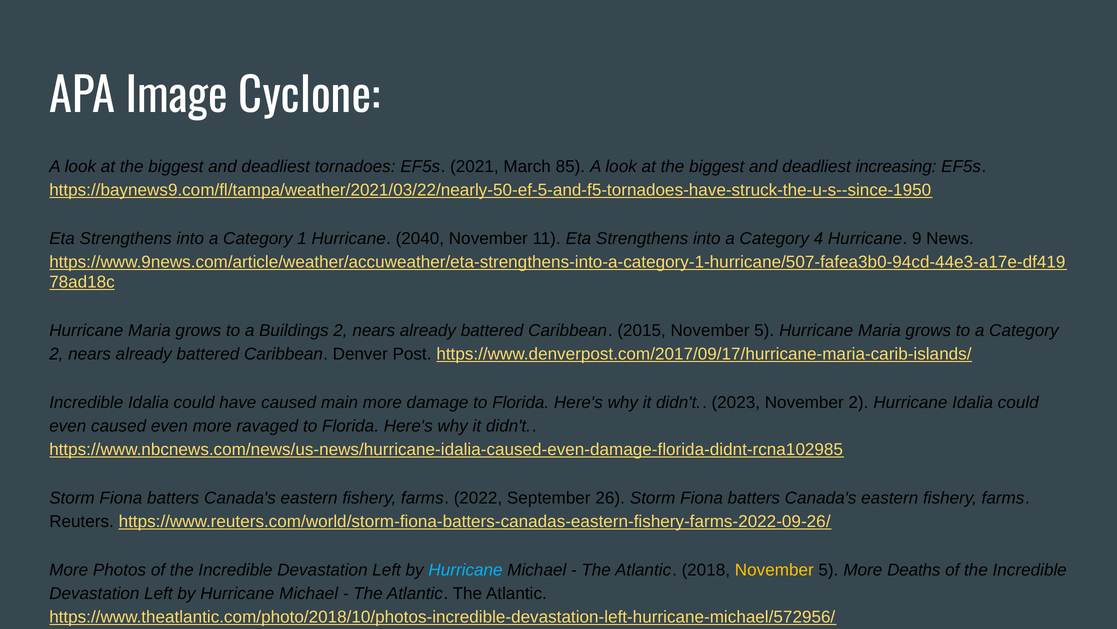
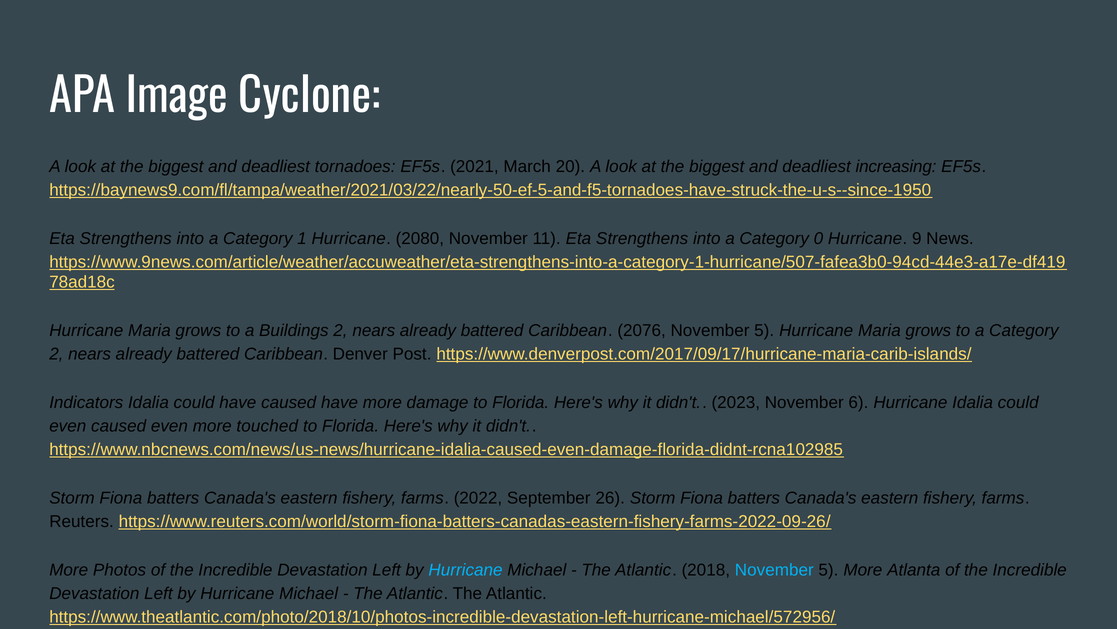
85: 85 -> 20 (570, 166)
2040: 2040 -> 2080 (420, 238)
4: 4 -> 0 (818, 238)
2015: 2015 -> 2076 (642, 330)
Incredible: Incredible -> Indicators (86, 402)
caused main: main -> have (340, 402)
November 2: 2 -> 6 (858, 402)
ravaged: ravaged -> touched (267, 426)
November colour: yellow -> light blue (774, 569)
Deaths: Deaths -> Atlanta (914, 569)
